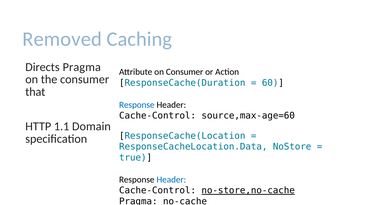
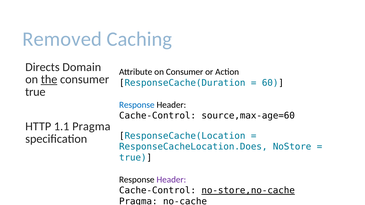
Directs Pragma: Pragma -> Domain (82, 67)
the underline: none -> present (49, 80)
that: that -> true (35, 92)
1.1 Domain: Domain -> Pragma (91, 127)
ResponseCacheLocation.Data: ResponseCacheLocation.Data -> ResponseCacheLocation.Does (193, 147)
Header colour: blue -> purple (171, 180)
